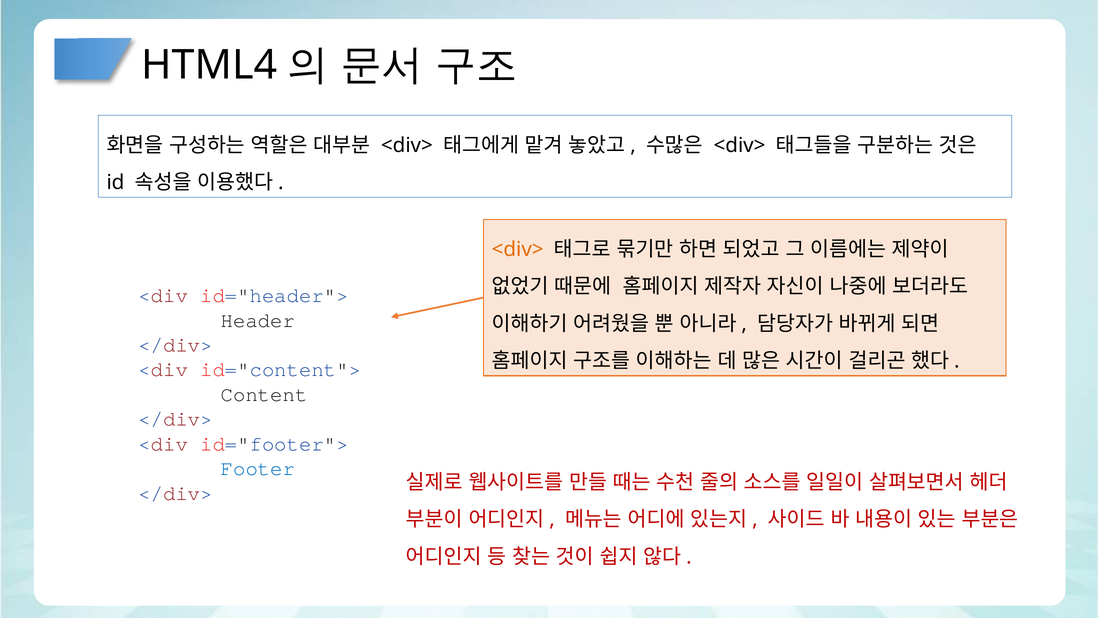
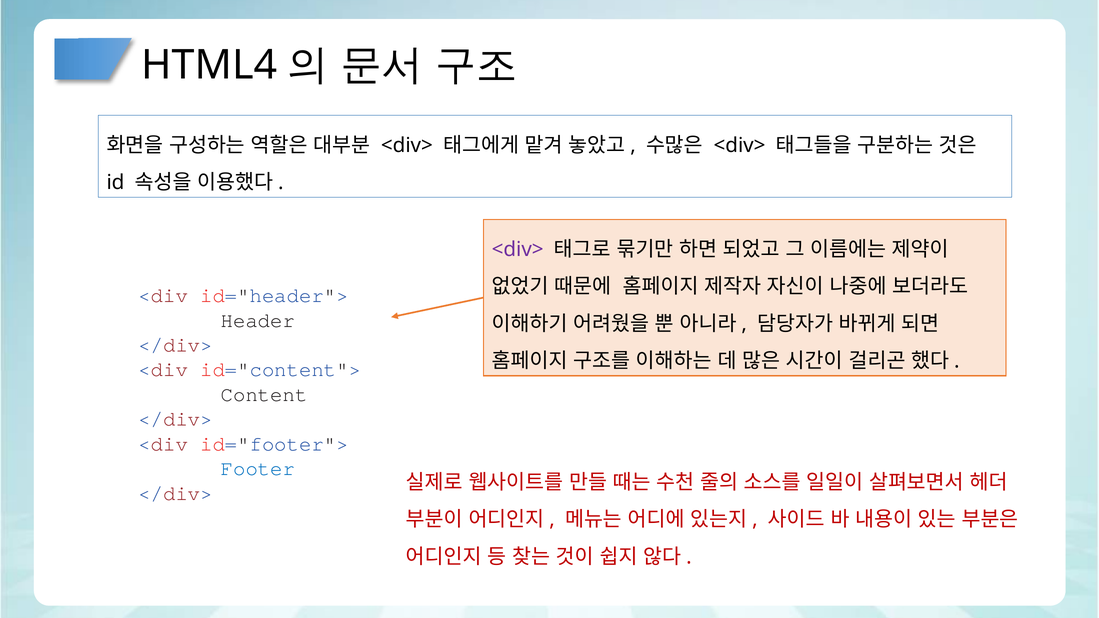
<div> colour: orange -> purple (518, 250)
